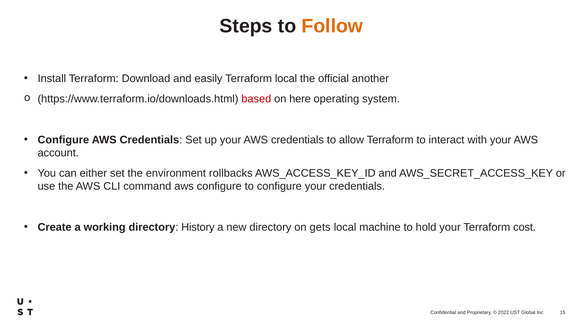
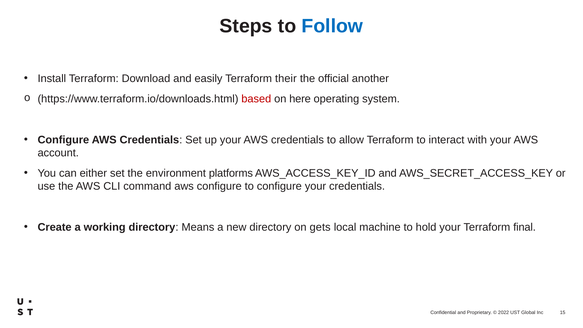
Follow colour: orange -> blue (332, 26)
Terraform local: local -> their (286, 79)
rollbacks: rollbacks -> platforms (231, 173)
History: History -> Means (198, 227)
cost: cost -> final (525, 227)
